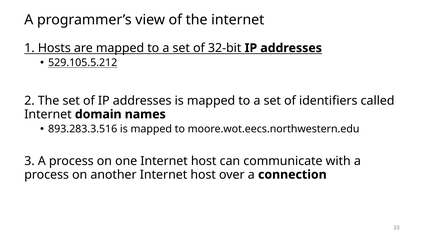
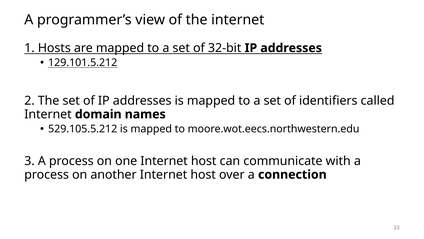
529.105.5.212: 529.105.5.212 -> 129.101.5.212 (83, 63)
893.283.3.516: 893.283.3.516 -> 529.105.5.212 (83, 129)
